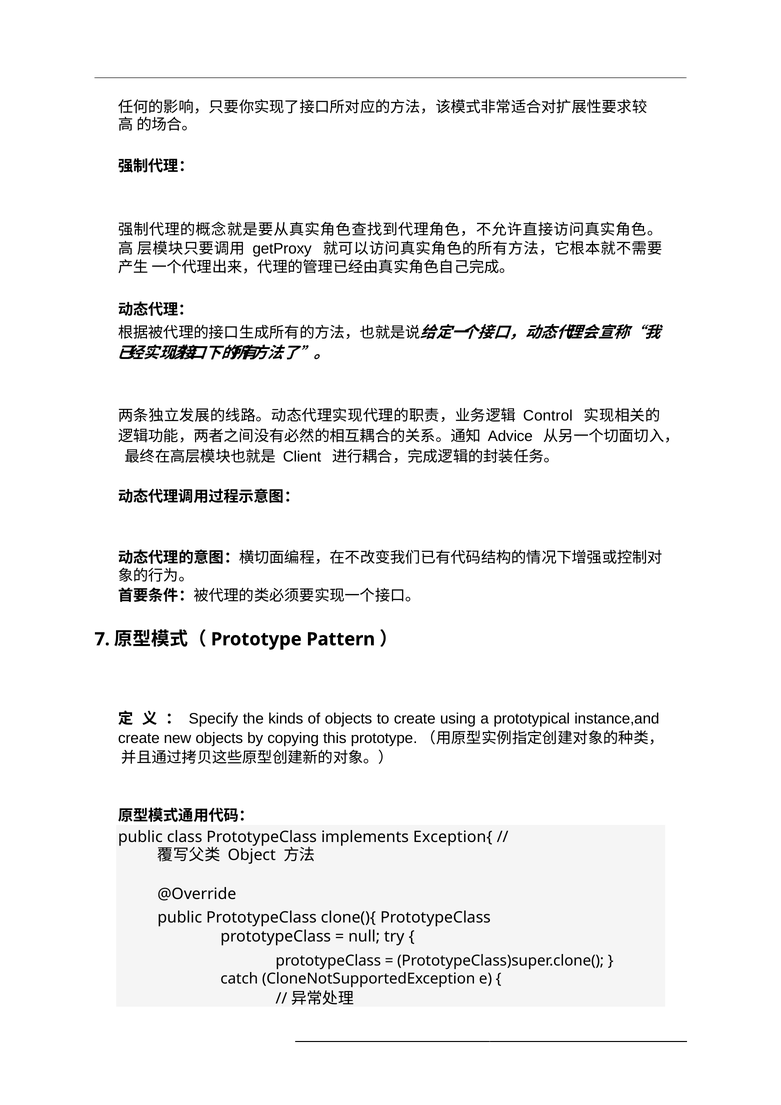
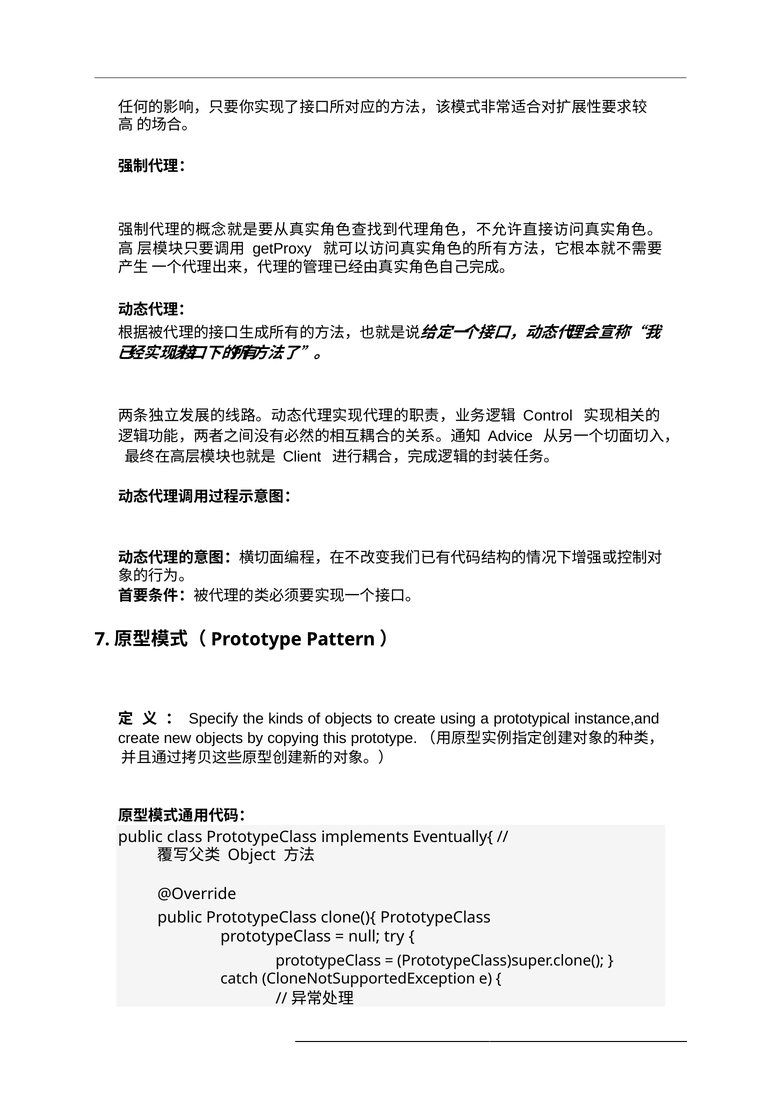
Exception{: Exception{ -> Eventually{ (453, 837)
